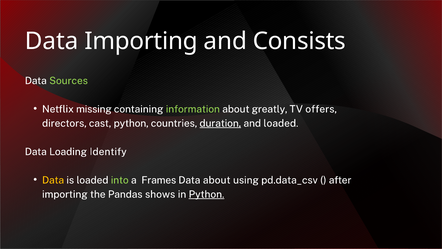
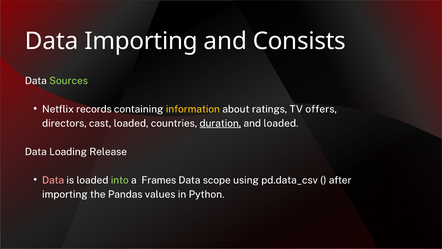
missing: missing -> records (94, 109)
information colour: light green -> yellow (193, 109)
greatly: greatly -> ratings (270, 109)
cast python: python -> loaded (131, 123)
Identify: Identify -> Release (108, 152)
Data colour: yellow -> pink (53, 180)
Data about: about -> scope (217, 180)
shows: shows -> values (160, 194)
Python underline: present -> none (206, 194)
